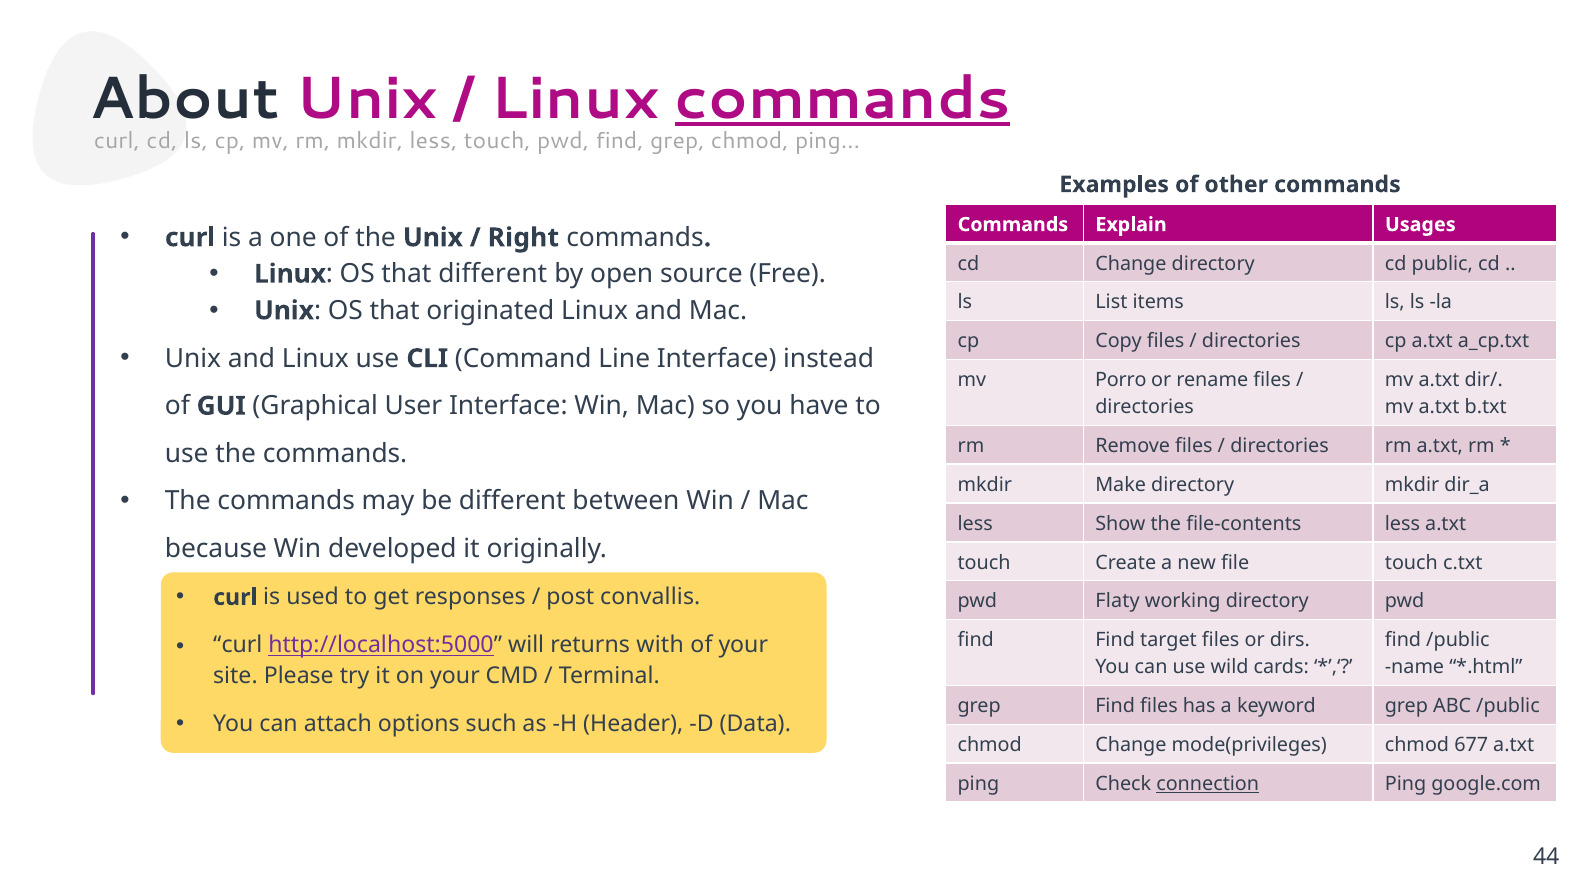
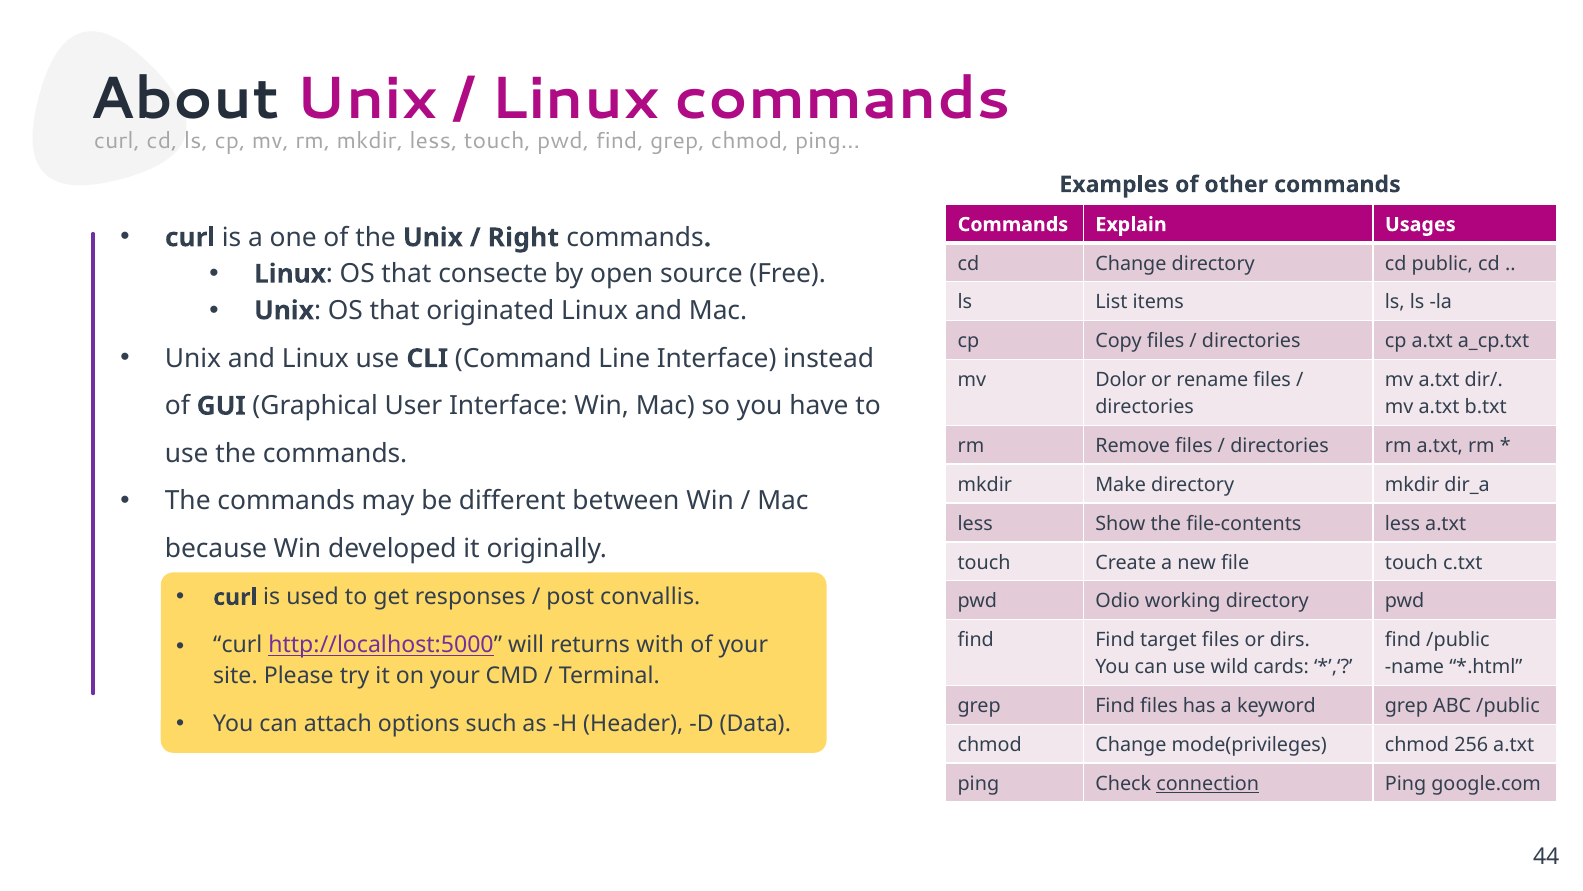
commands underline: present -> none (843, 99)
that different: different -> consecte (493, 274)
Porro: Porro -> Dolor (1121, 380)
Flaty: Flaty -> Odio (1118, 601)
677: 677 -> 256 (1471, 744)
